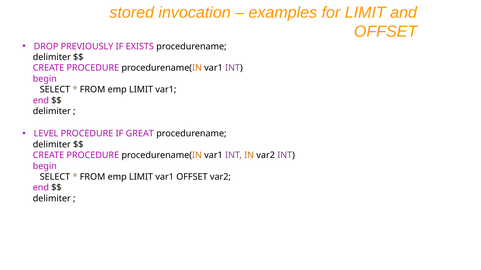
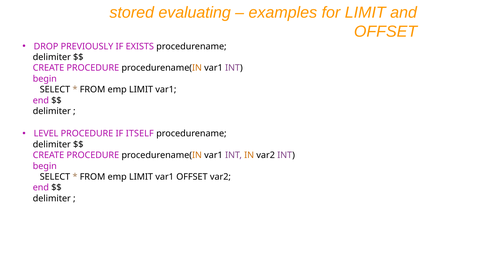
invocation: invocation -> evaluating (195, 13)
GREAT: GREAT -> ITSELF (140, 134)
